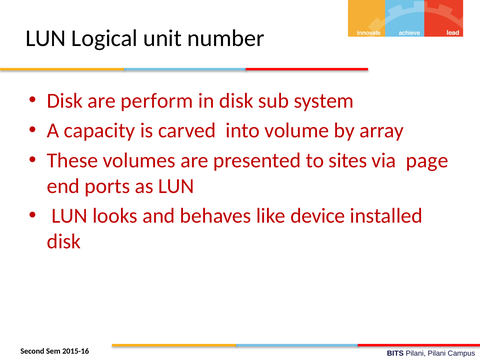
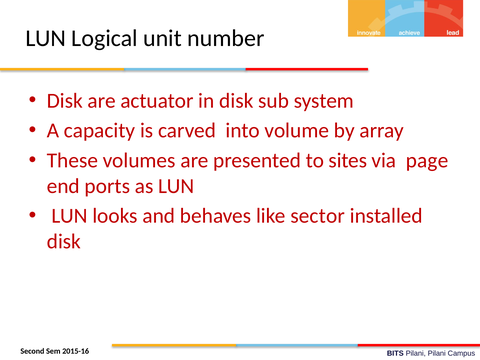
perform: perform -> actuator (157, 101)
device: device -> sector (318, 216)
